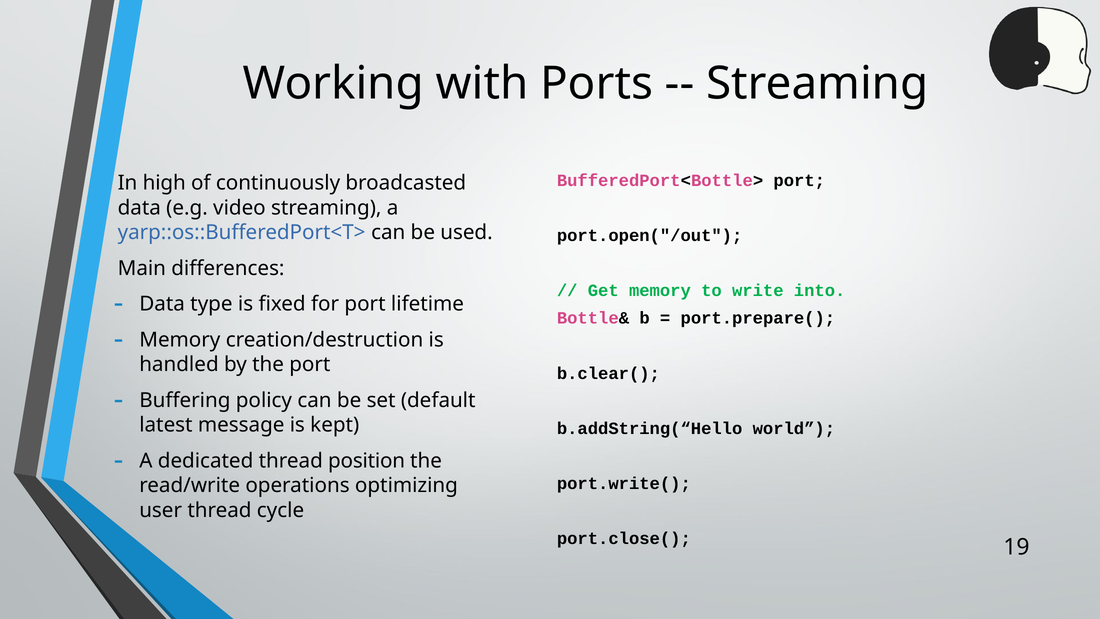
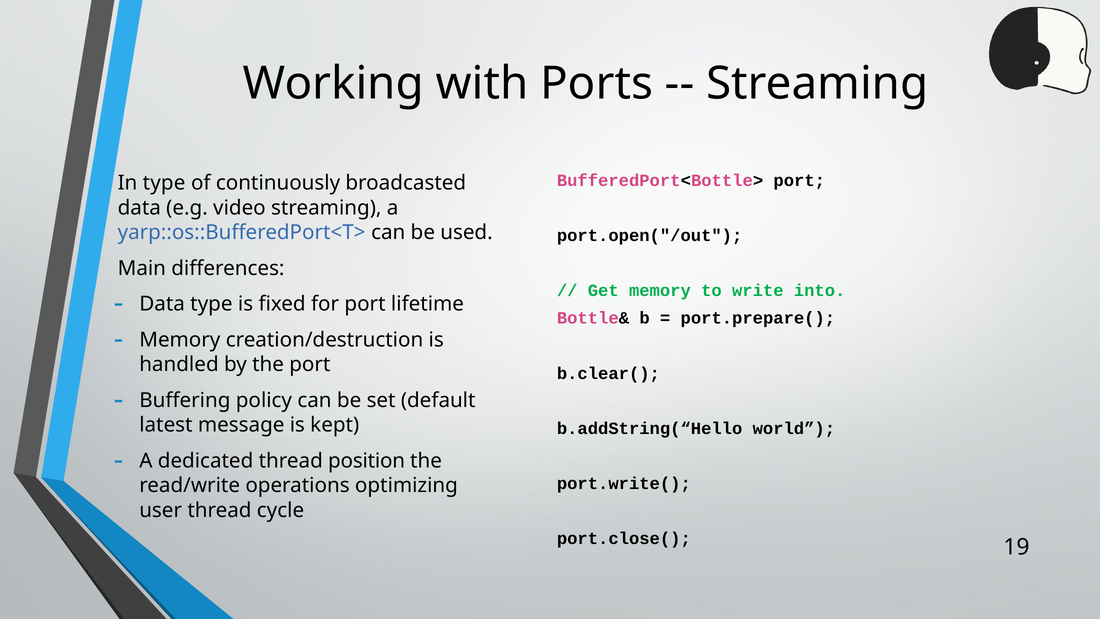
In high: high -> type (164, 183)
